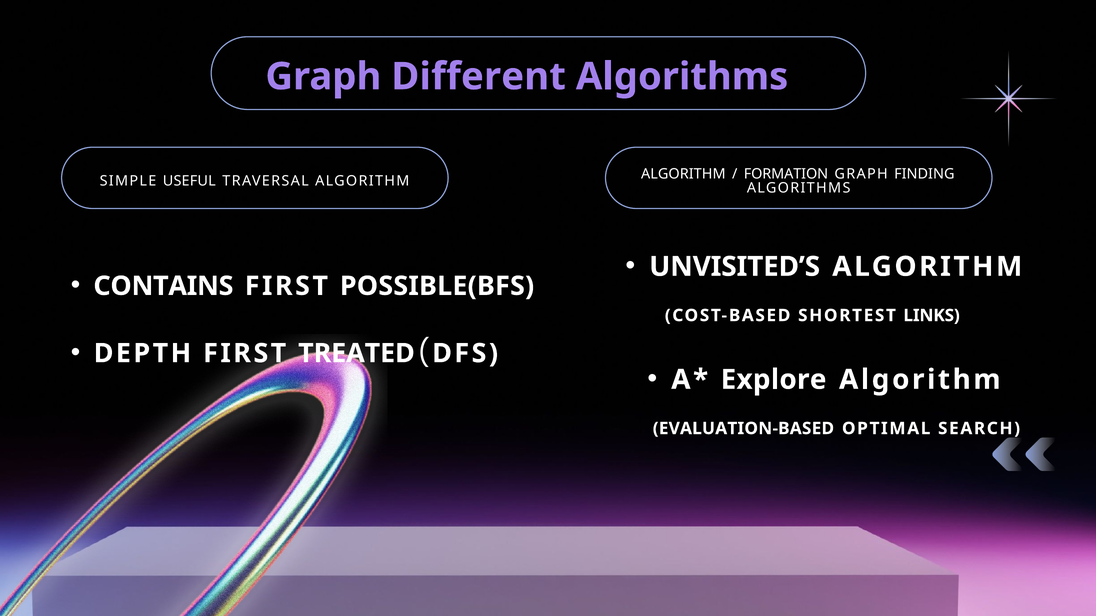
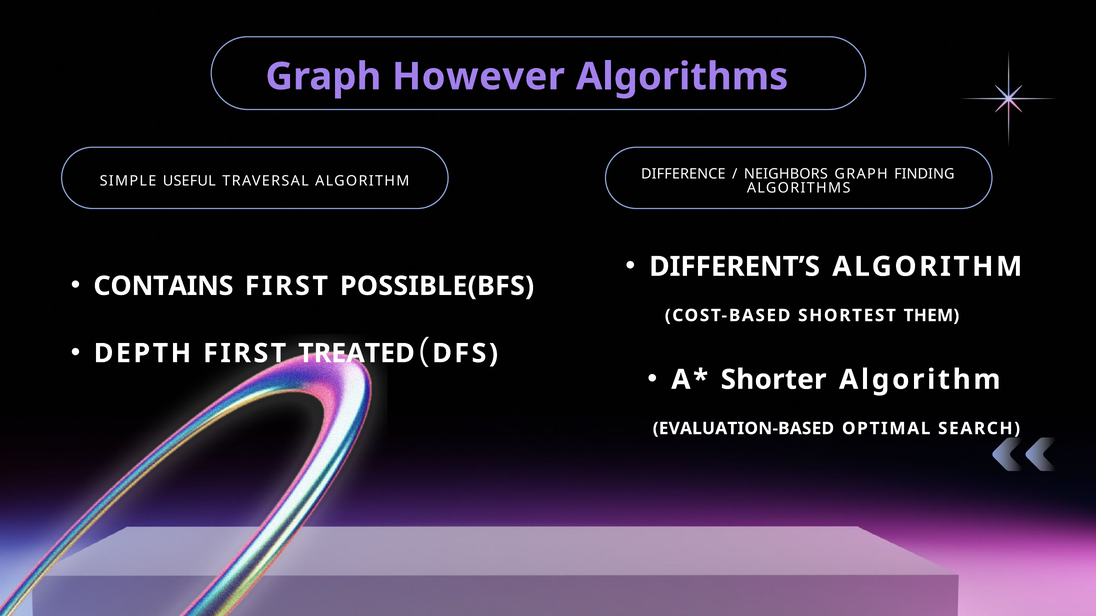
Different: Different -> However (478, 77)
ALGORITHM: ALGORITHM -> DIFFERENCE (683, 174)
FORMATION: FORMATION -> NEIGHBORS (786, 174)
UNVISITED’S: UNVISITED’S -> DIFFERENT’S (735, 267)
LINKS: LINKS -> THEM (931, 316)
Explore: Explore -> Shorter (774, 380)
